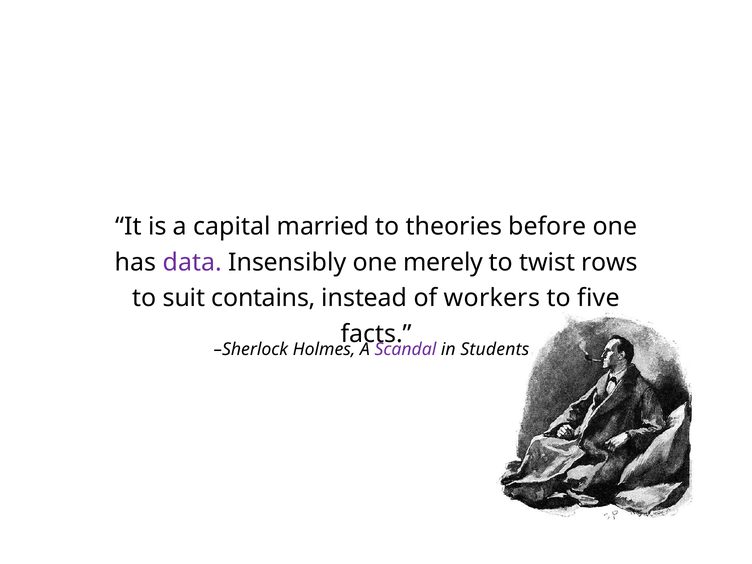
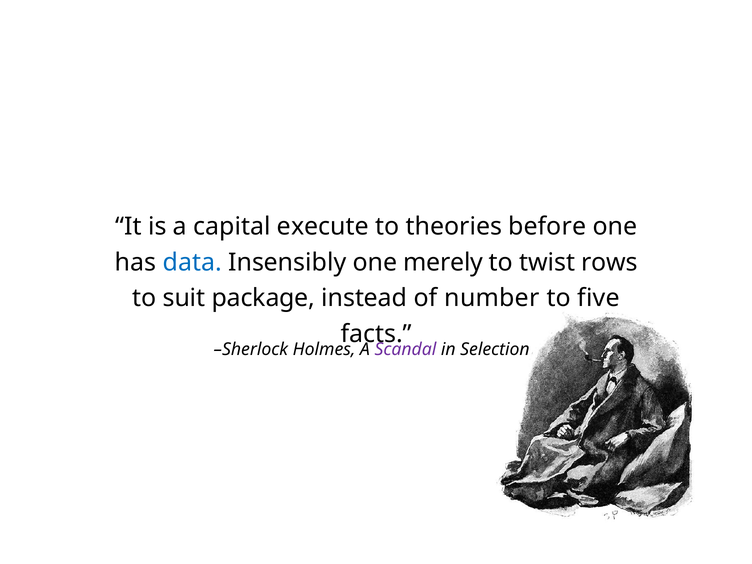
married: married -> execute (323, 226)
data colour: purple -> blue (192, 262)
contains: contains -> package (263, 298)
workers: workers -> number (492, 298)
Students: Students -> Selection (495, 349)
